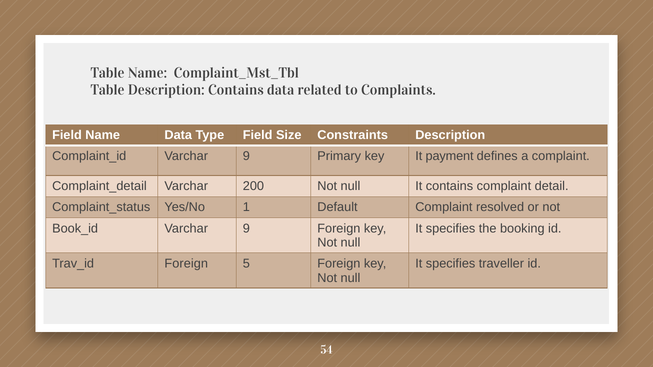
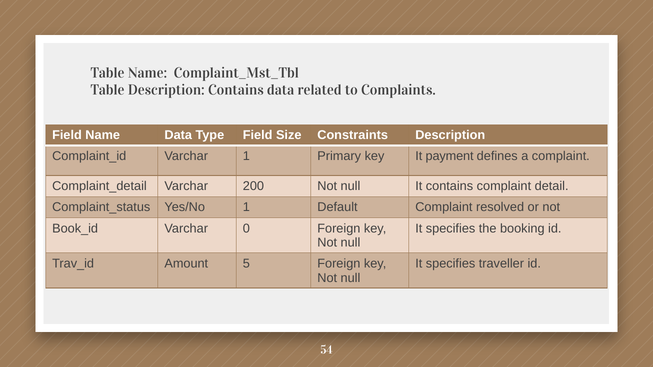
9: 9 -> 1 (246, 156)
9: 9 -> 0 (246, 229)
Foreign: Foreign -> Amount (186, 264)
